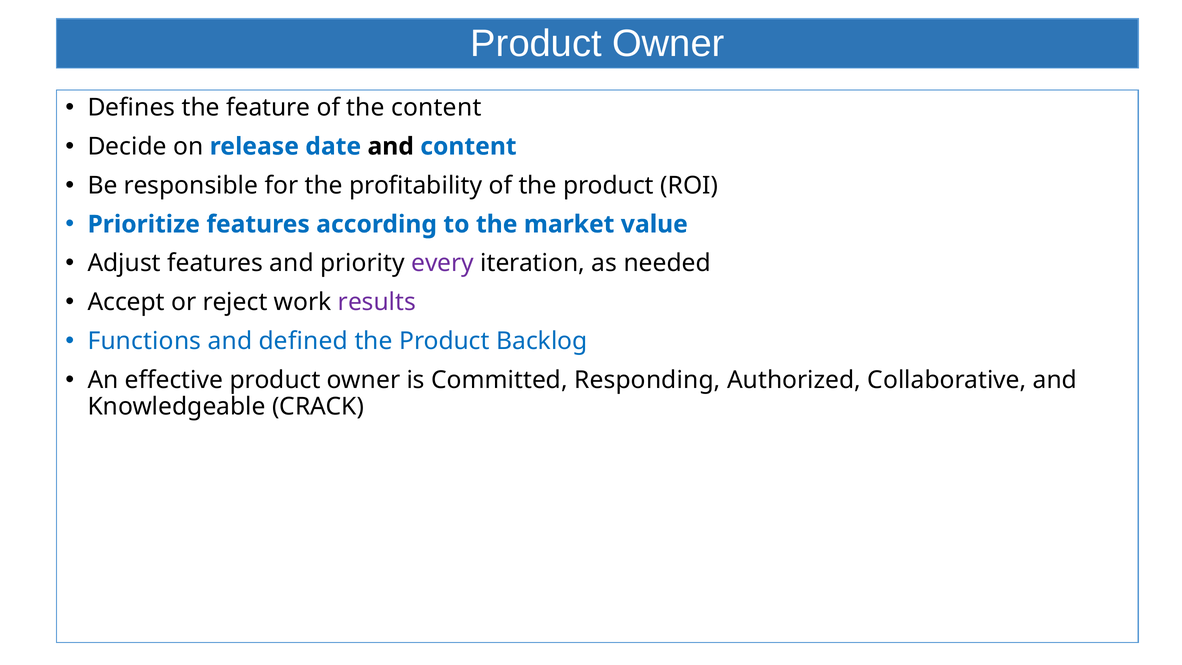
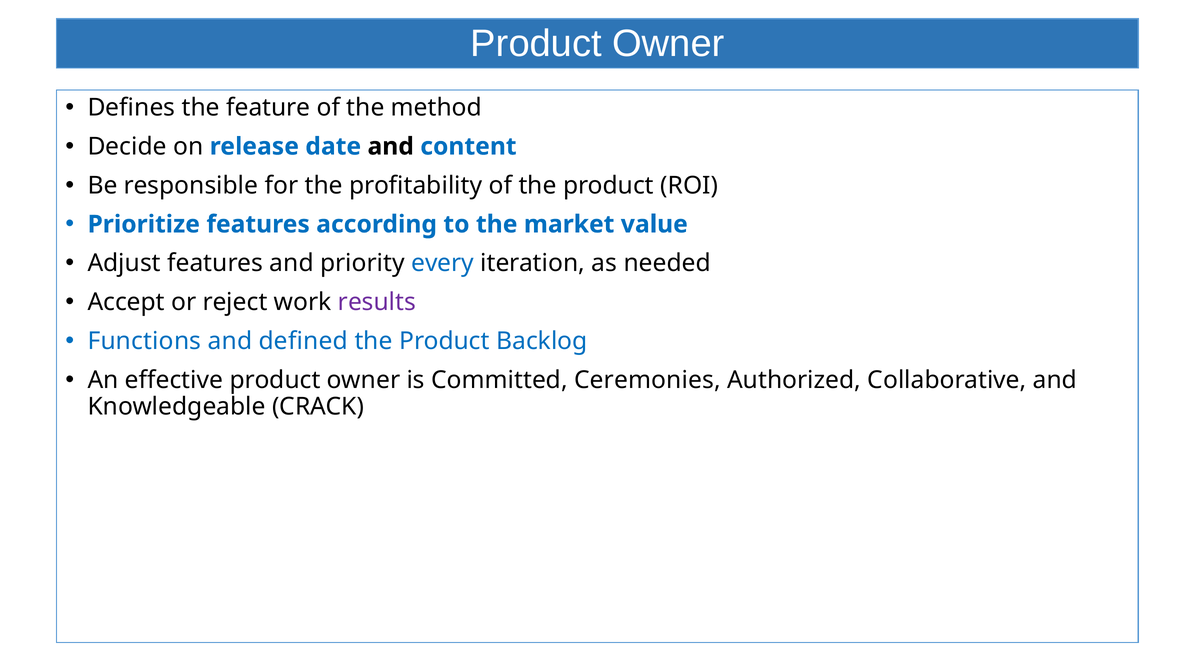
the content: content -> method (436, 108)
every colour: purple -> blue (443, 263)
Responding: Responding -> Ceremonies (647, 380)
